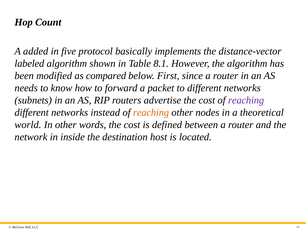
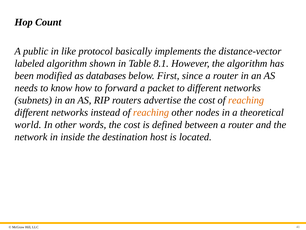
added: added -> public (36, 51)
five: five -> like (69, 51)
compared: compared -> databases (106, 76)
reaching colour: purple -> orange (246, 100)
